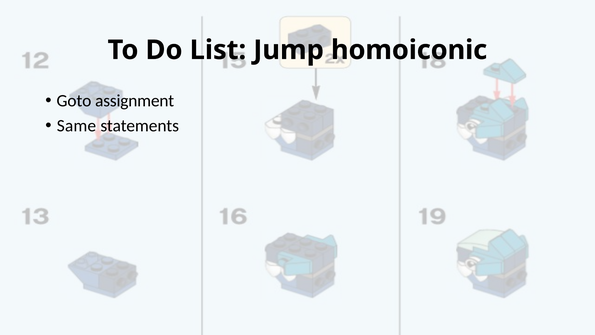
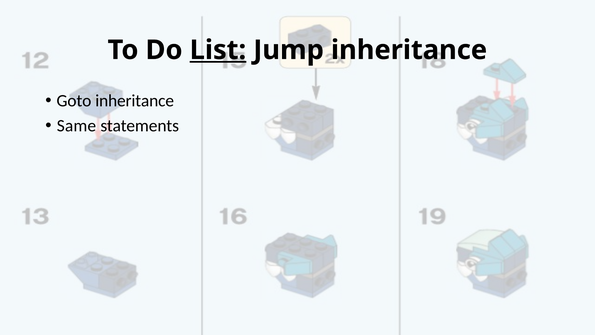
List underline: none -> present (218, 50)
Jump homoiconic: homoiconic -> inheritance (409, 50)
Goto assignment: assignment -> inheritance (135, 101)
